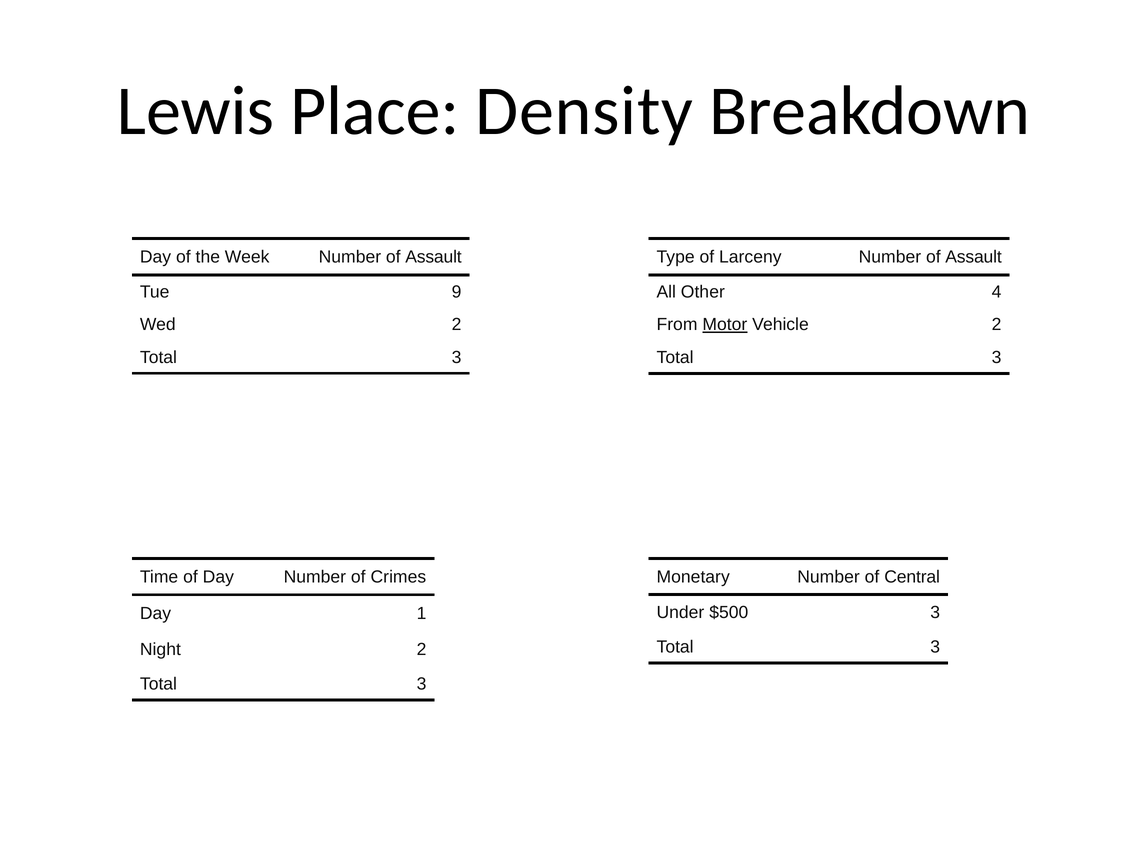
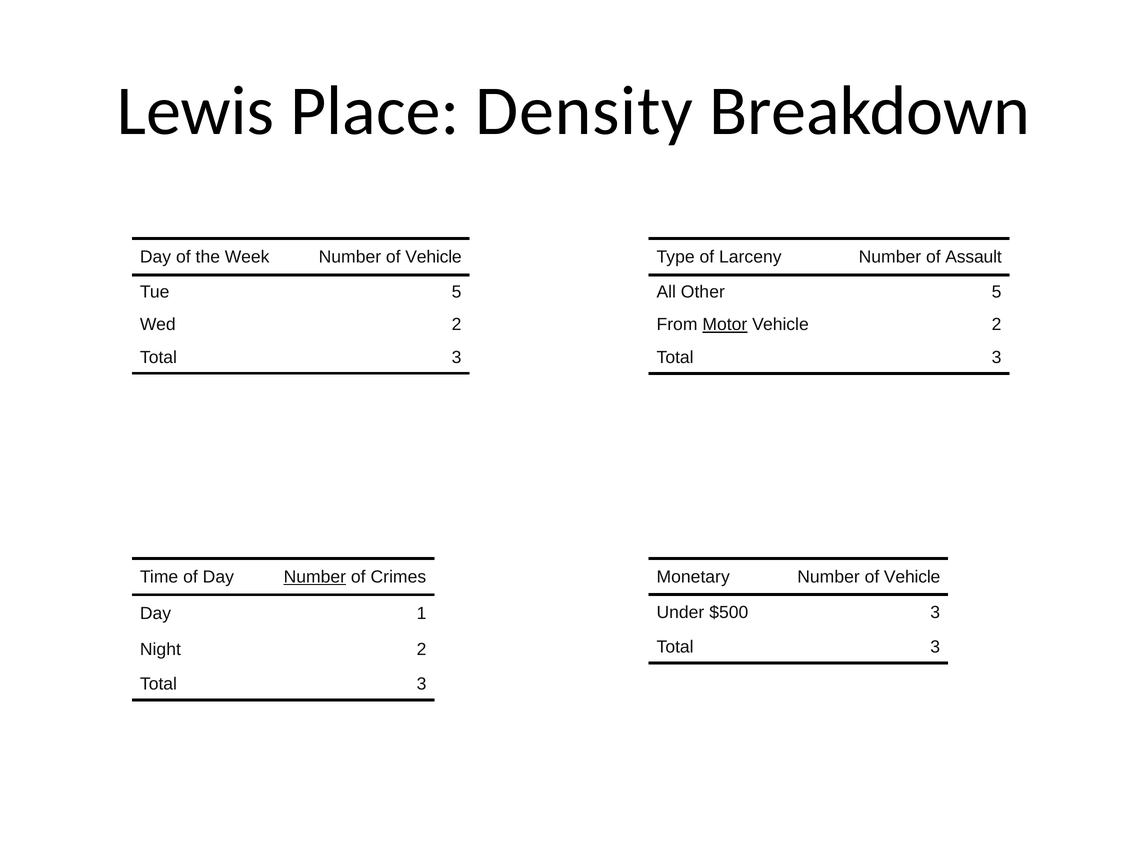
Week Number of Assault: Assault -> Vehicle (434, 257)
Tue 9: 9 -> 5 (457, 292)
Other 4: 4 -> 5 (997, 292)
Monetary Number of Central: Central -> Vehicle (912, 577)
Number underline: none -> present (315, 577)
